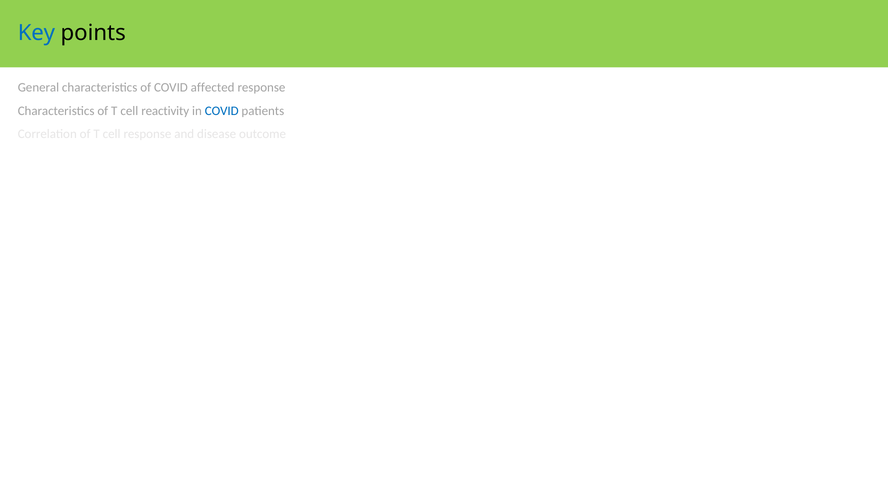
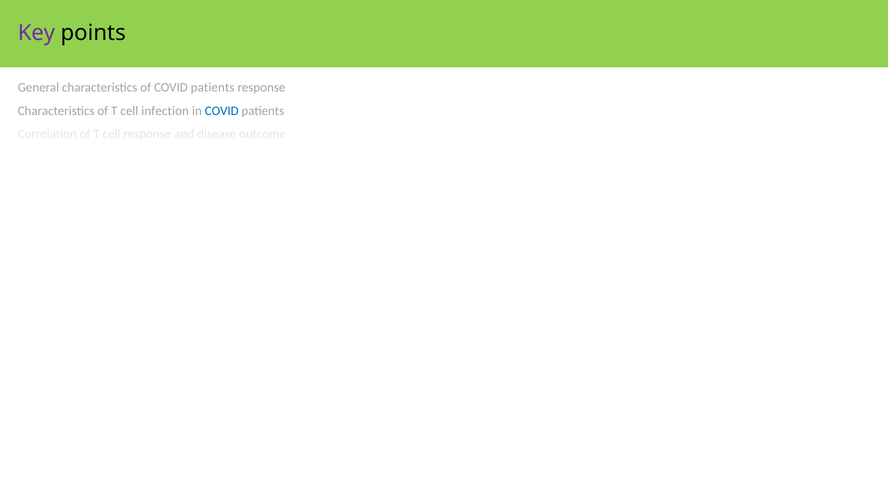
Key colour: blue -> purple (36, 33)
of COVID affected: affected -> patients (213, 88)
reactivity: reactivity -> infection (165, 111)
